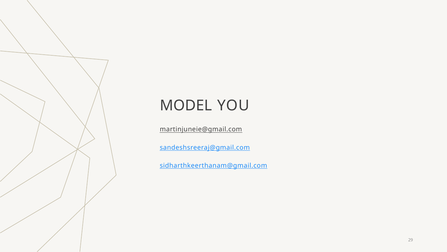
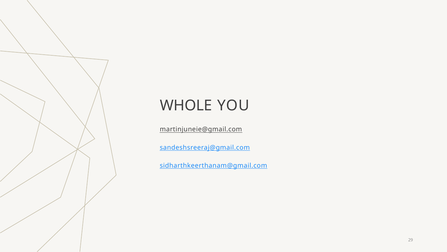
MODEL: MODEL -> WHOLE (186, 105)
